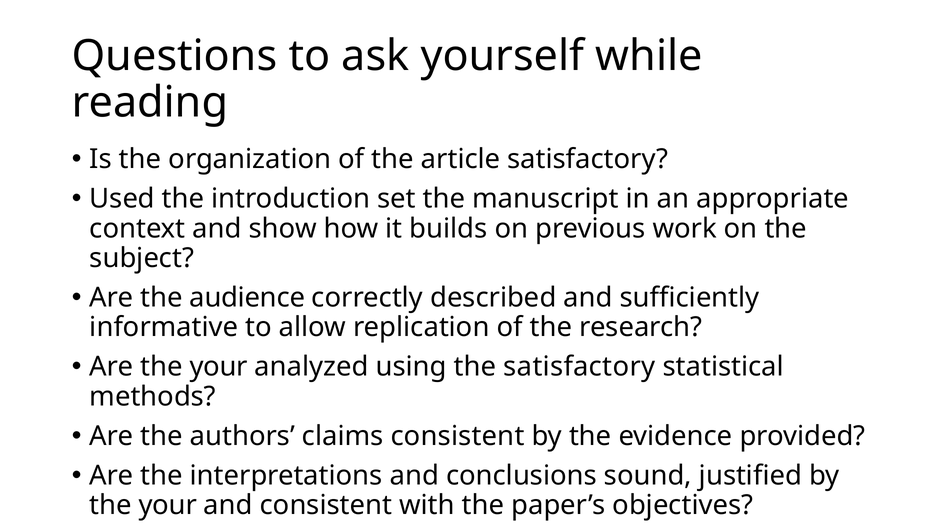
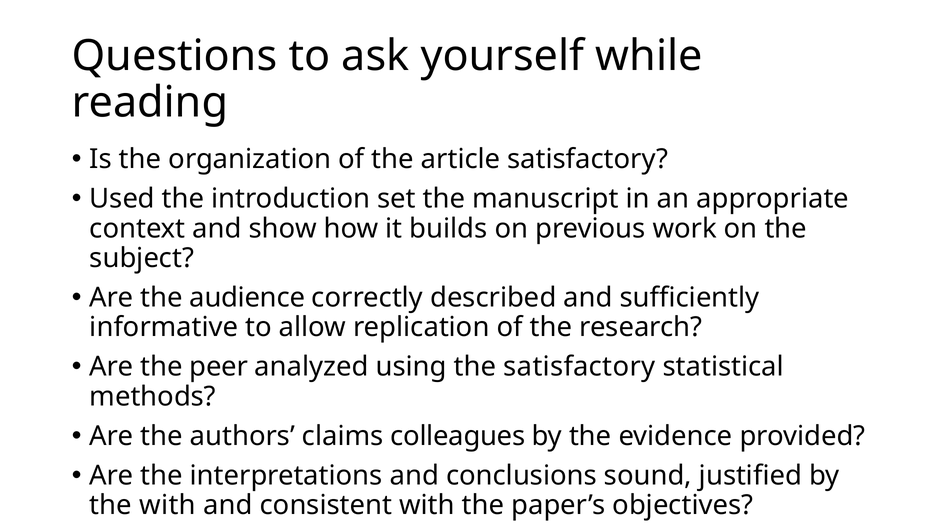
Are the your: your -> peer (219, 367)
claims consistent: consistent -> colleagues (458, 436)
your: your -> with (168, 505)
